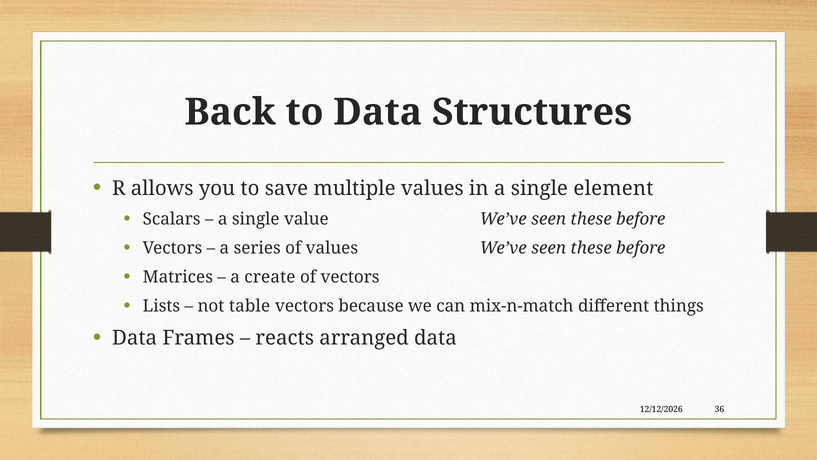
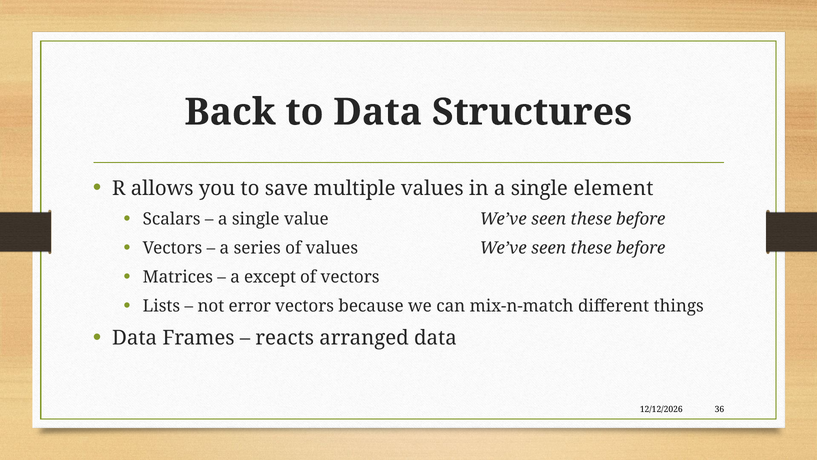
create: create -> except (270, 277)
table: table -> error (250, 306)
